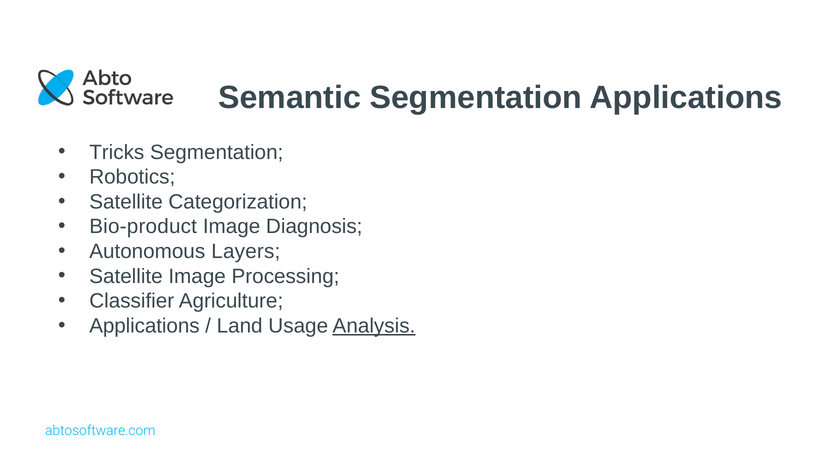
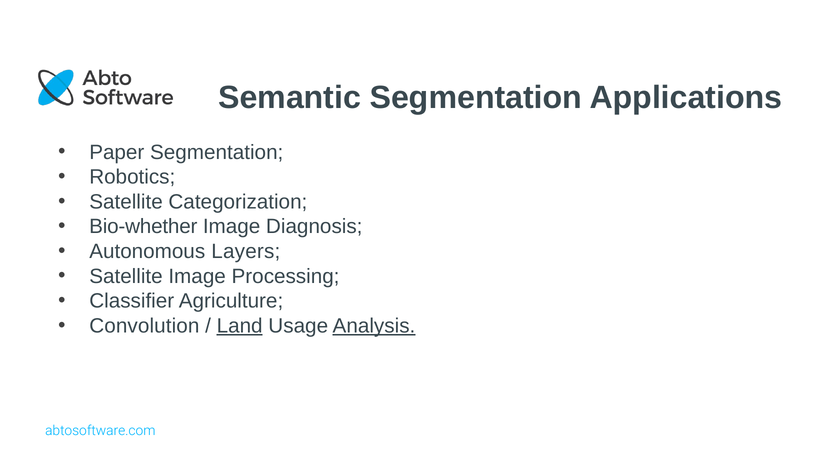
Tricks: Tricks -> Paper (117, 152)
Bio-product: Bio-product -> Bio-whether (143, 227)
Applications: Applications -> Convolution (144, 326)
Land underline: none -> present (240, 326)
